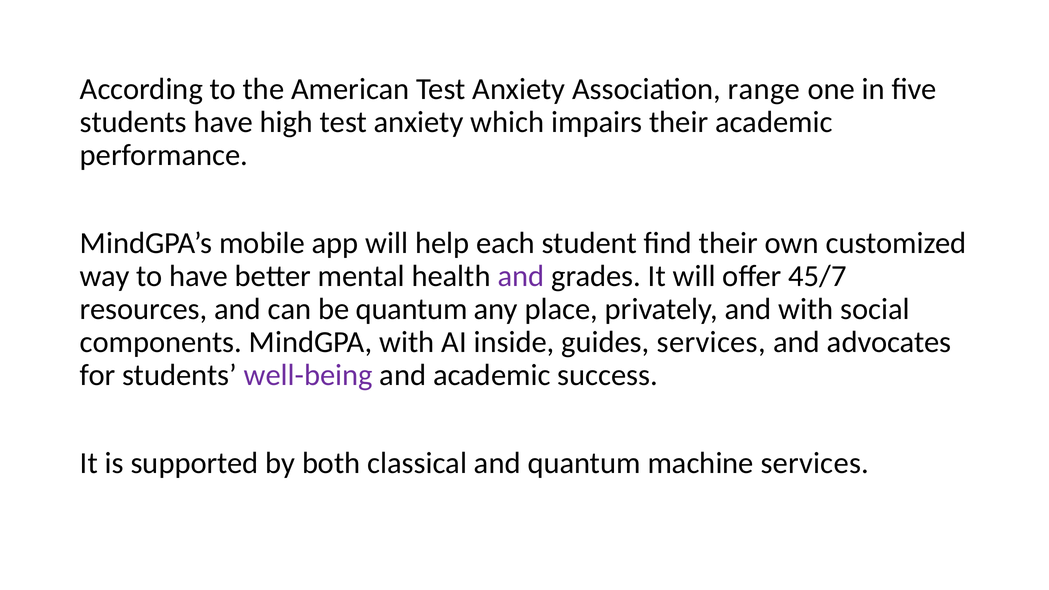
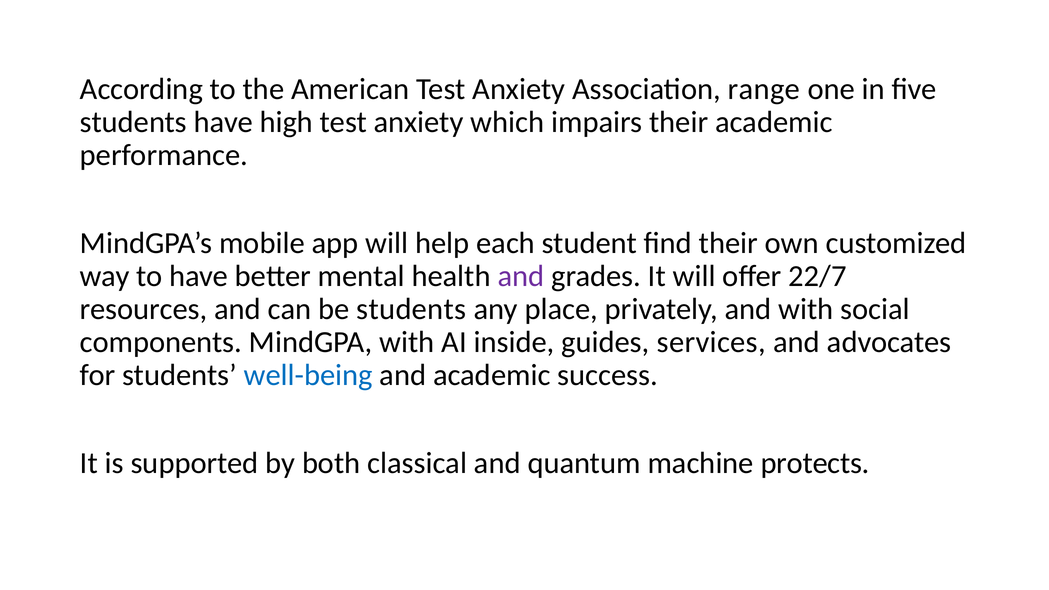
45/7: 45/7 -> 22/7 (818, 276)
be quantum: quantum -> students (411, 309)
well-being colour: purple -> blue (308, 375)
machine services: services -> protects (815, 463)
